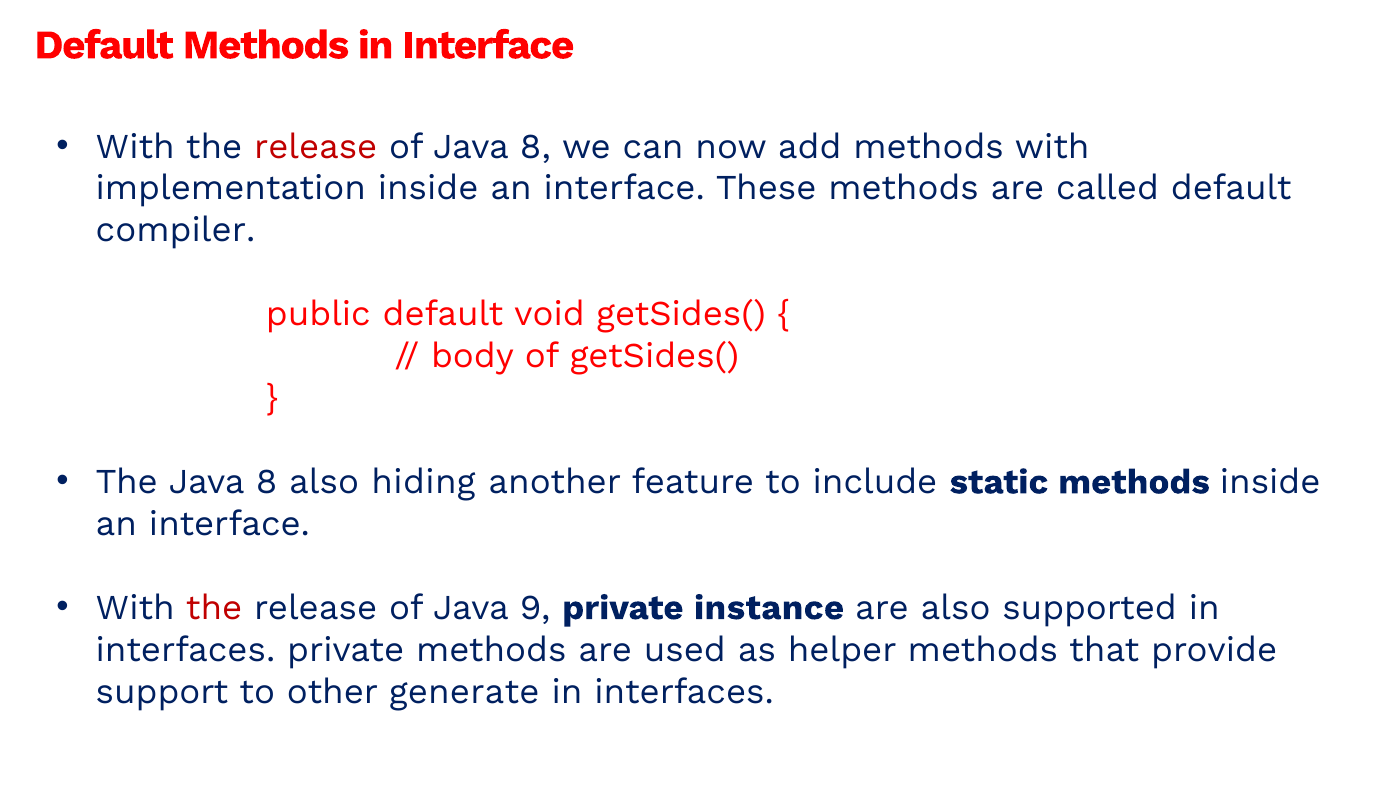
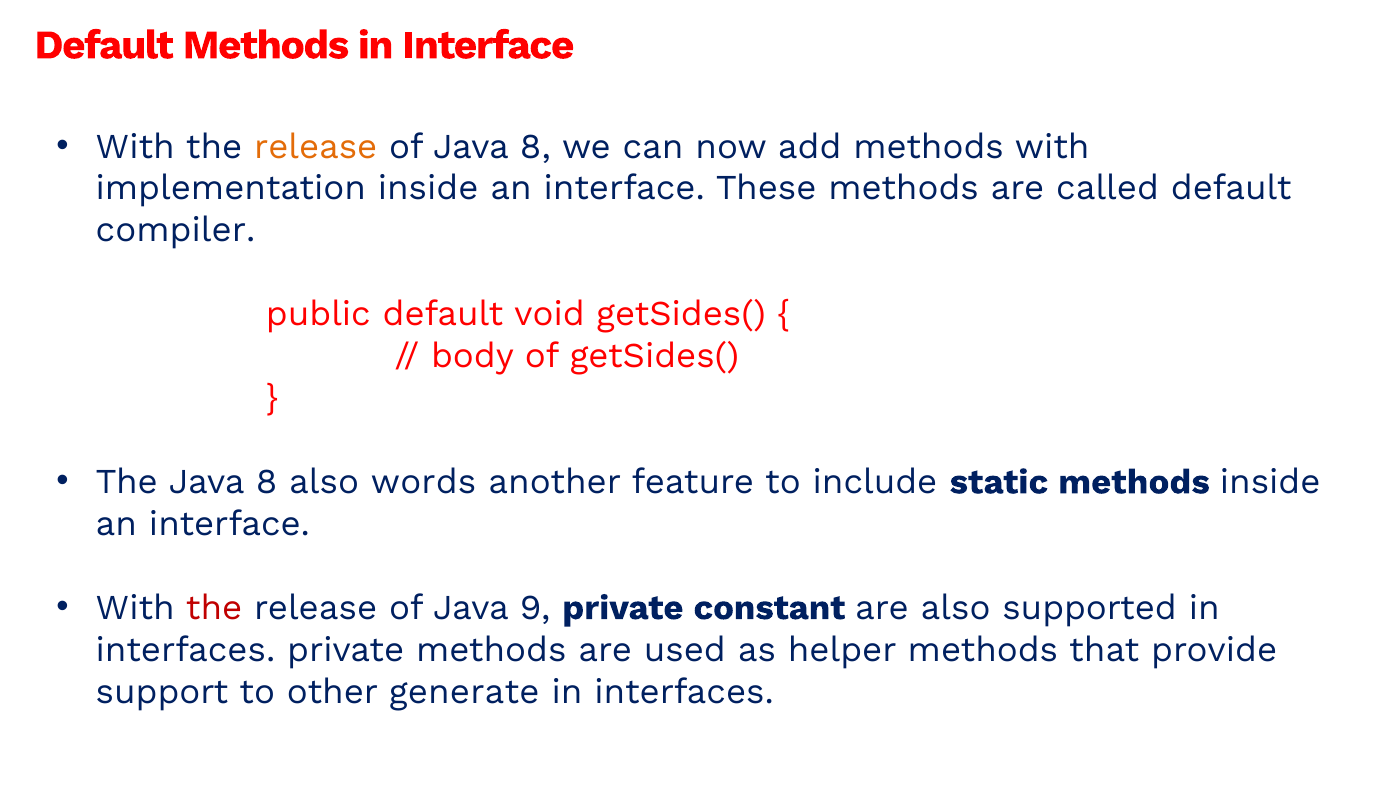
release colour: red -> orange (316, 146)
hiding: hiding -> words (424, 482)
instance: instance -> constant (769, 608)
